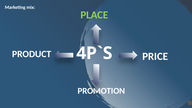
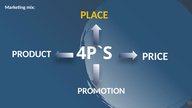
PLACE colour: light green -> yellow (94, 15)
